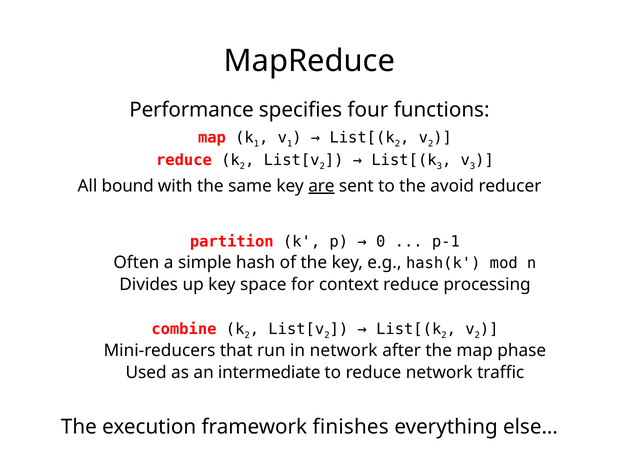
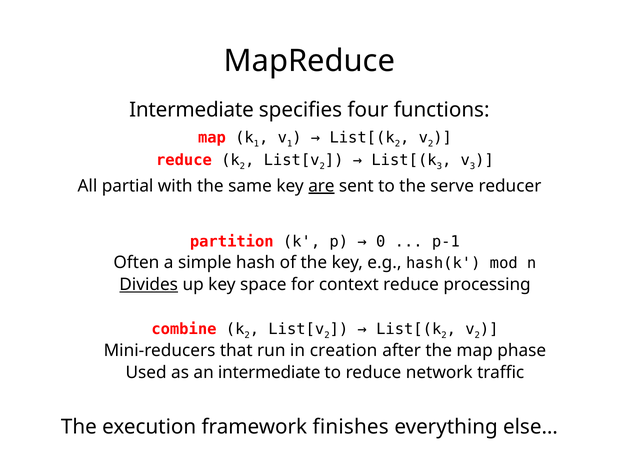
Performance: Performance -> Intermediate (192, 110)
bound: bound -> partial (128, 186)
avoid: avoid -> serve (452, 186)
Divides underline: none -> present (149, 284)
in network: network -> creation (344, 350)
